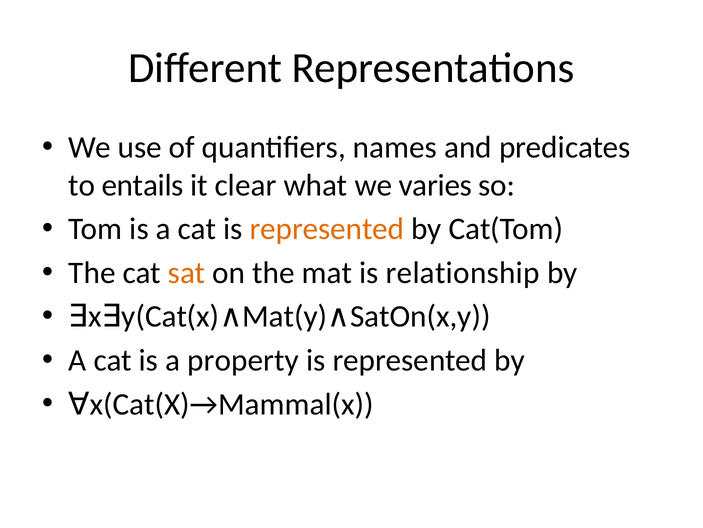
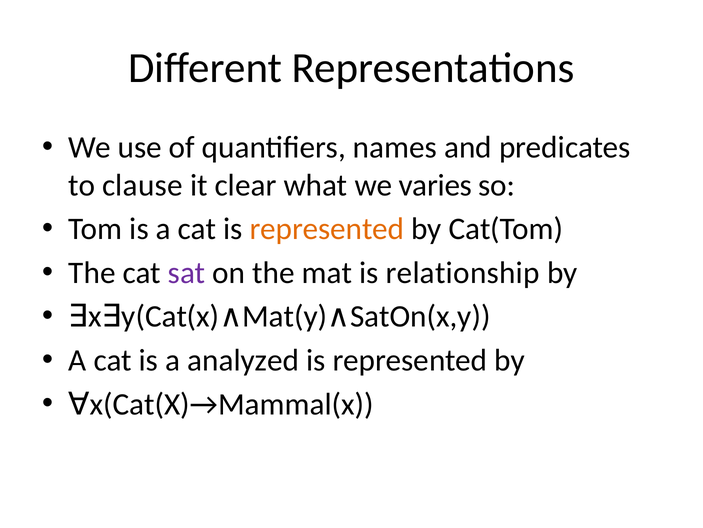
entails: entails -> clause (142, 185)
sat colour: orange -> purple (187, 272)
property: property -> analyzed (243, 360)
